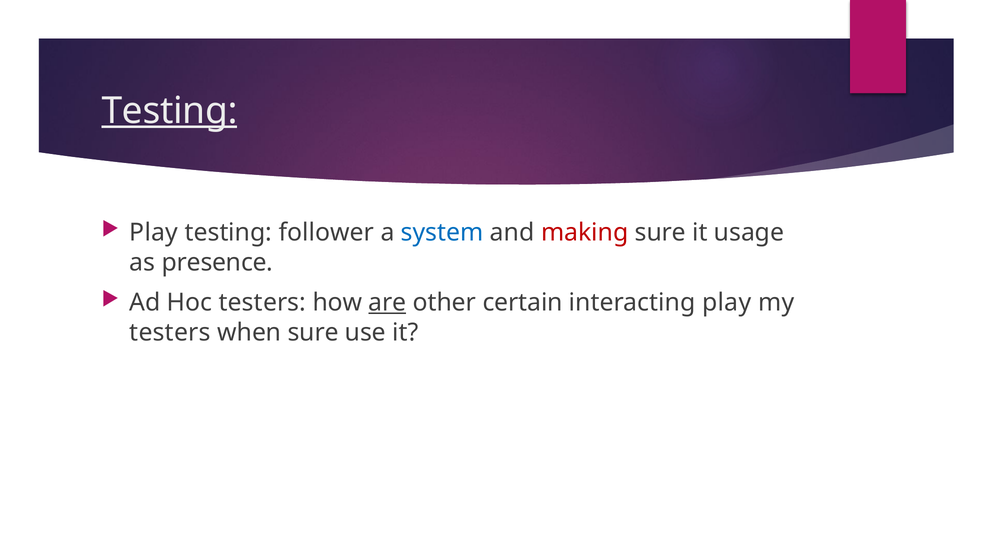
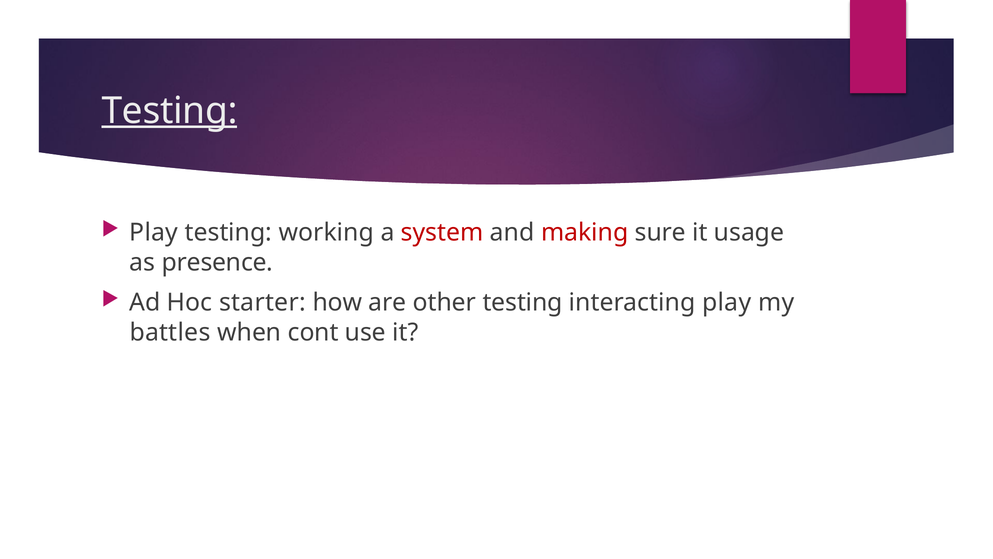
follower: follower -> working (326, 232)
system colour: blue -> red (442, 232)
Hoc testers: testers -> starter (262, 302)
are underline: present -> none (387, 302)
other certain: certain -> testing (523, 302)
testers: testers -> battles (170, 332)
when sure: sure -> cont (313, 332)
